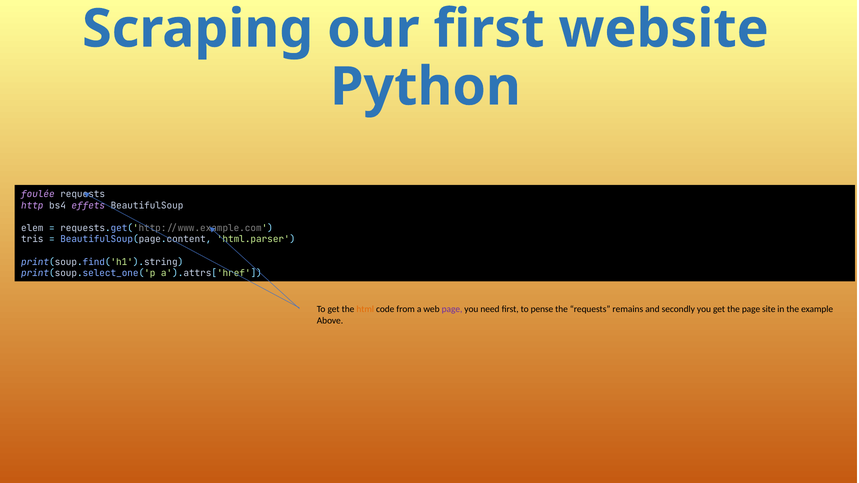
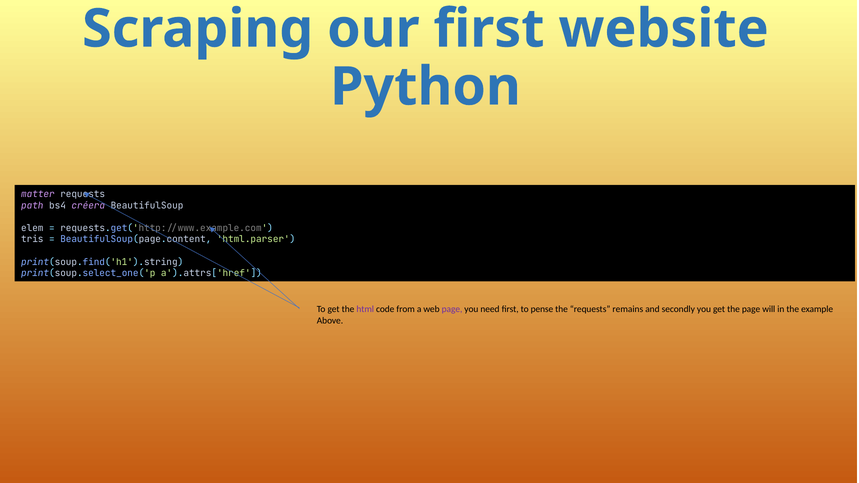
foulée: foulée -> matter (38, 194)
http: http -> path (32, 206)
effets: effets -> créera (88, 206)
html colour: orange -> purple (365, 309)
site: site -> will (769, 309)
